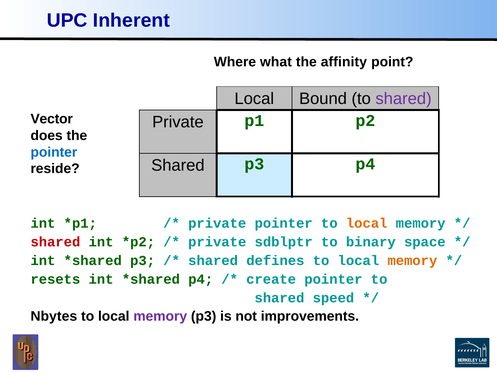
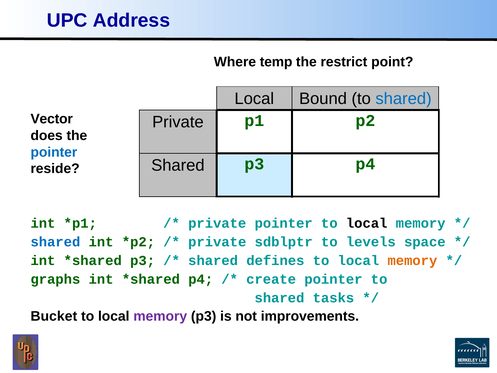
Inherent: Inherent -> Address (131, 21)
what: what -> temp (276, 62)
affinity: affinity -> restrict (344, 62)
shared colour: purple -> blue (404, 98)
local colour: orange -> black (367, 223)
shared colour: red -> blue (55, 242)
binary: binary -> levels (371, 242)
resets: resets -> graphs (55, 279)
speed: speed -> tasks (333, 298)
Nbytes: Nbytes -> Bucket (54, 316)
